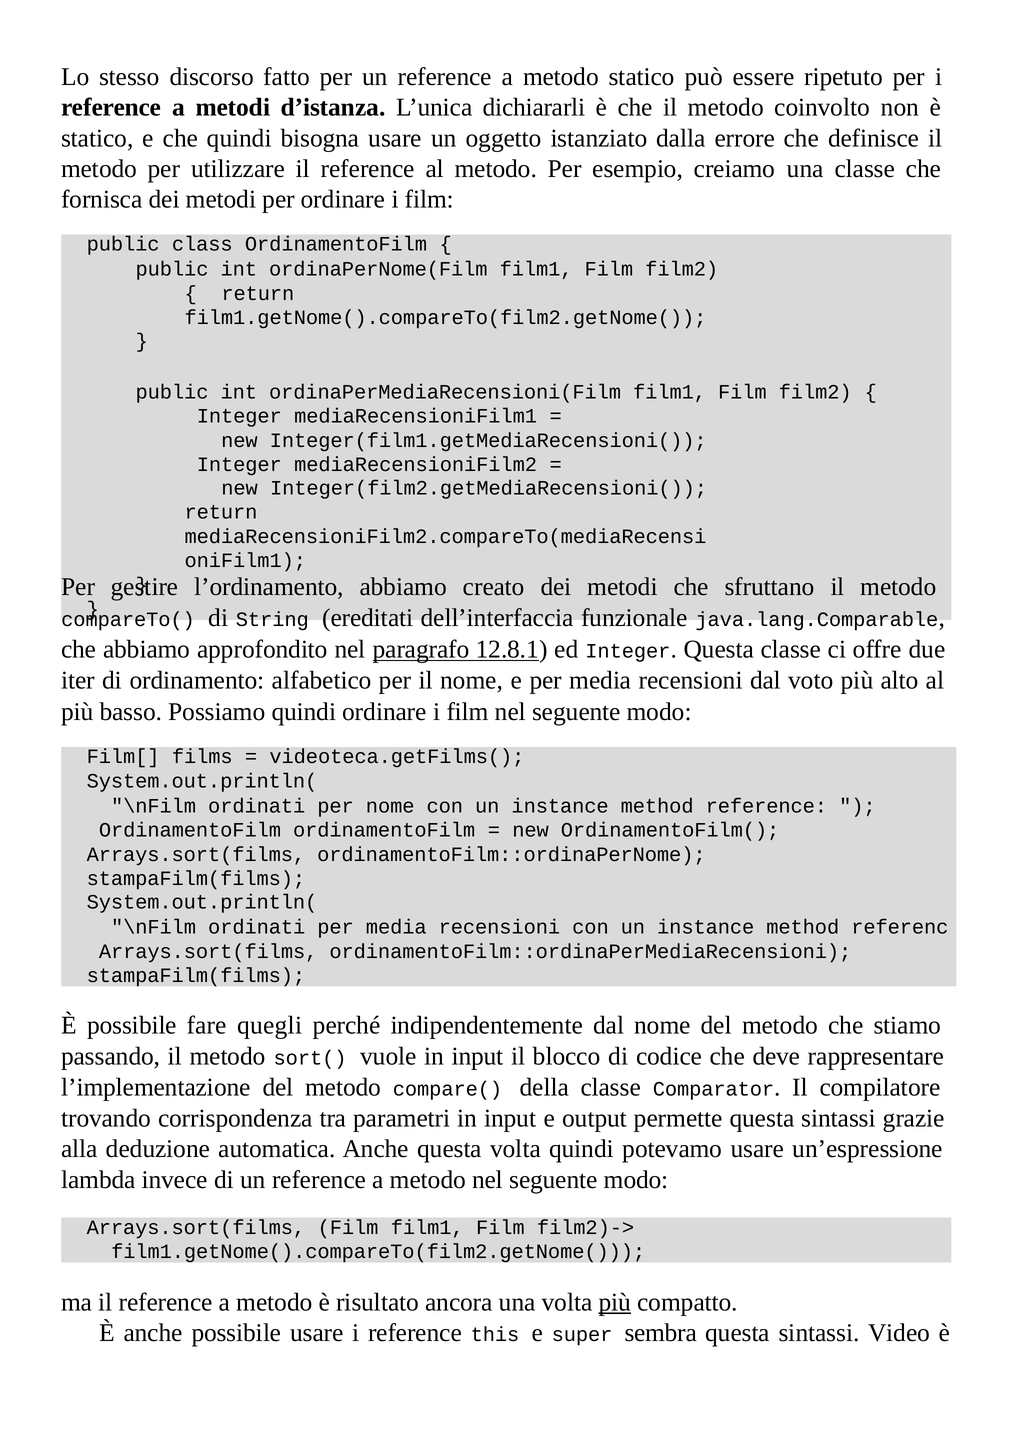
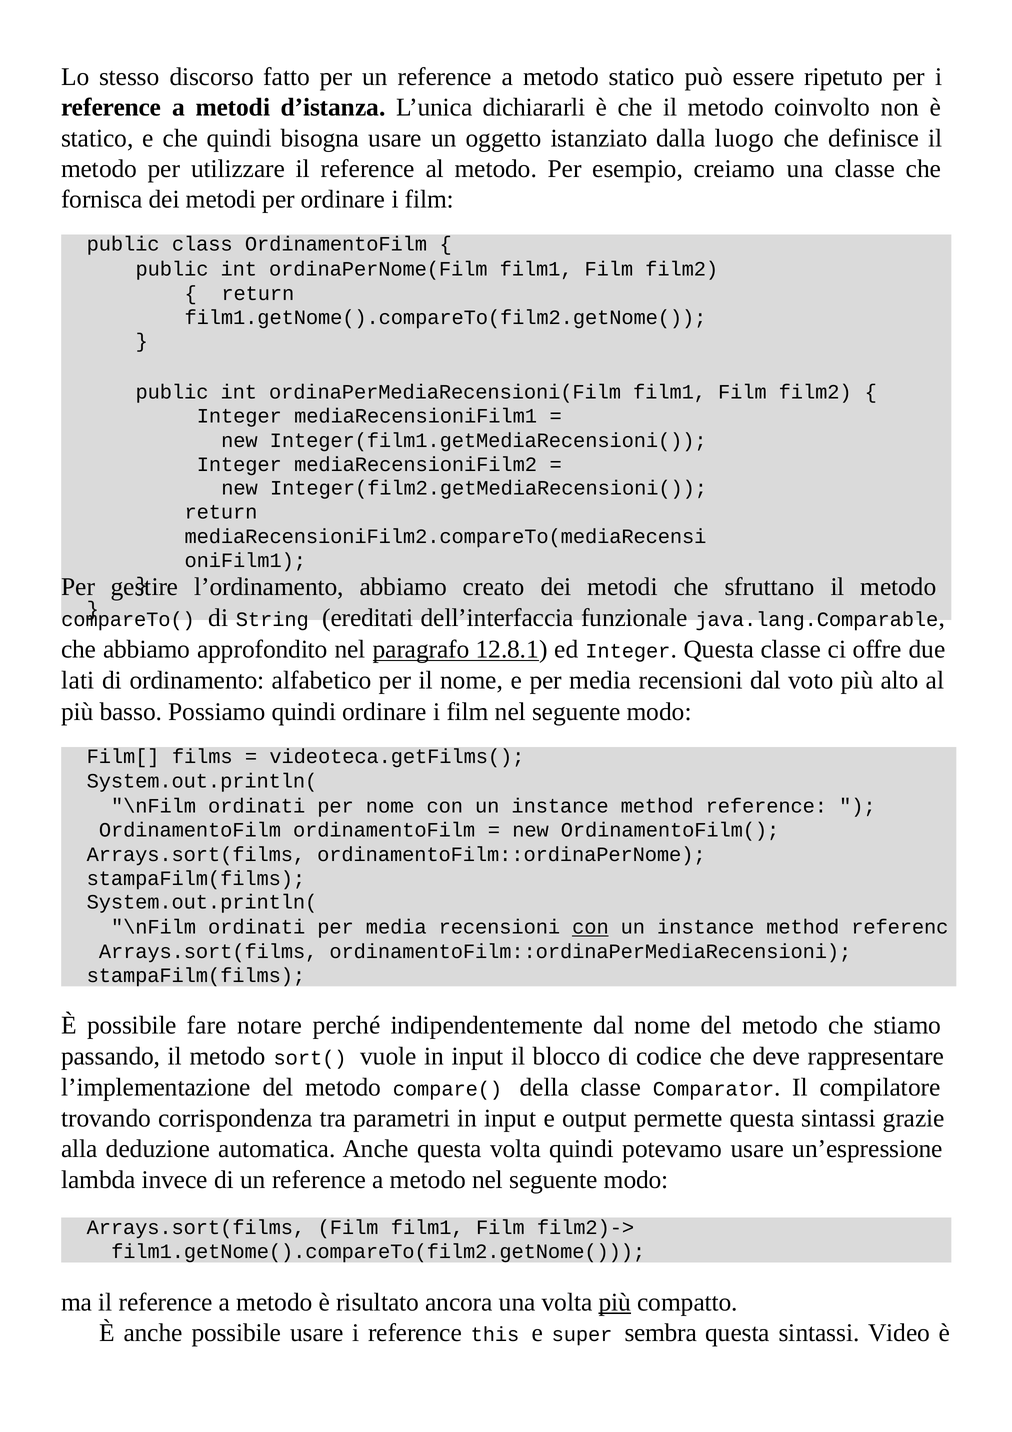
errore: errore -> luogo (745, 138)
iter: iter -> lati (78, 681)
con underline: none -> present (590, 927)
quegli: quegli -> notare (270, 1025)
